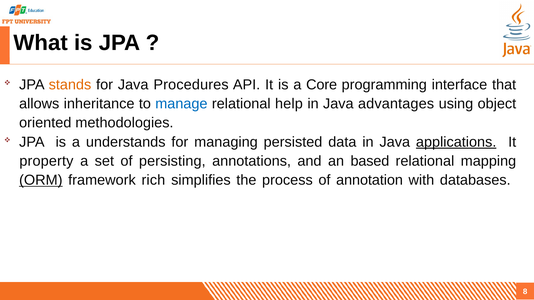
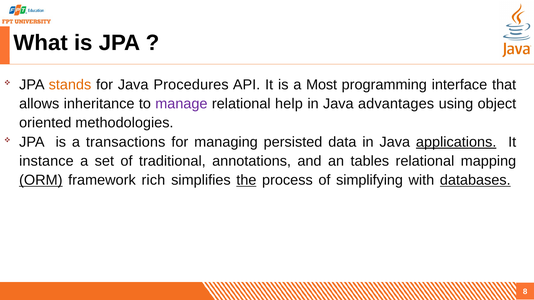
Core: Core -> Most (322, 85)
manage colour: blue -> purple (181, 104)
understands: understands -> transactions (126, 142)
property: property -> instance (46, 161)
persisting: persisting -> traditional (172, 161)
based: based -> tables (370, 161)
the underline: none -> present (246, 180)
annotation: annotation -> simplifying (370, 180)
databases underline: none -> present (475, 180)
